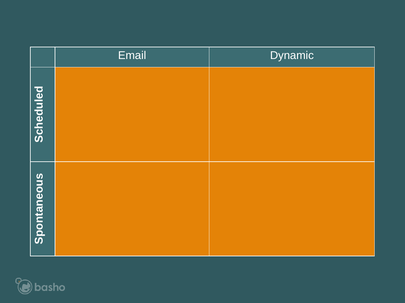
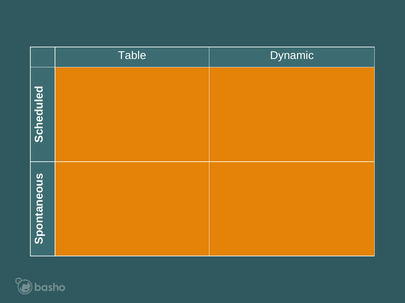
Email: Email -> Table (132, 56)
